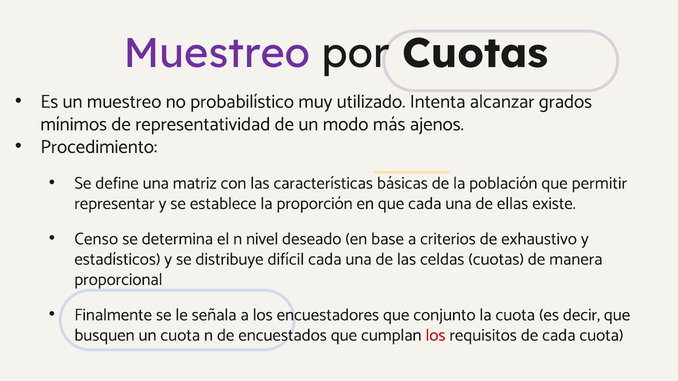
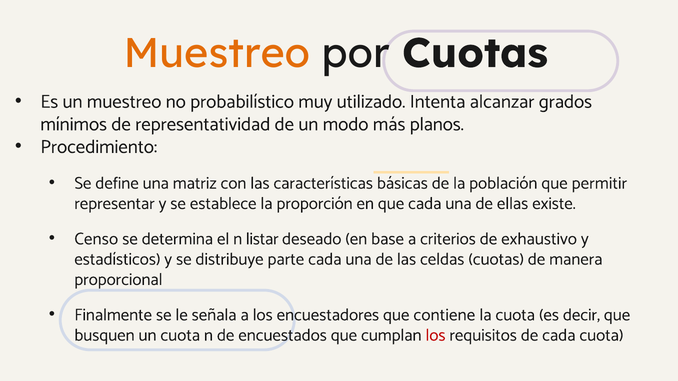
Muestreo colour: purple -> orange (217, 54)
ajenos: ajenos -> planos (437, 124)
nivel: nivel -> listar (262, 239)
difícil: difícil -> parte (286, 259)
conjunto: conjunto -> contiene (444, 315)
